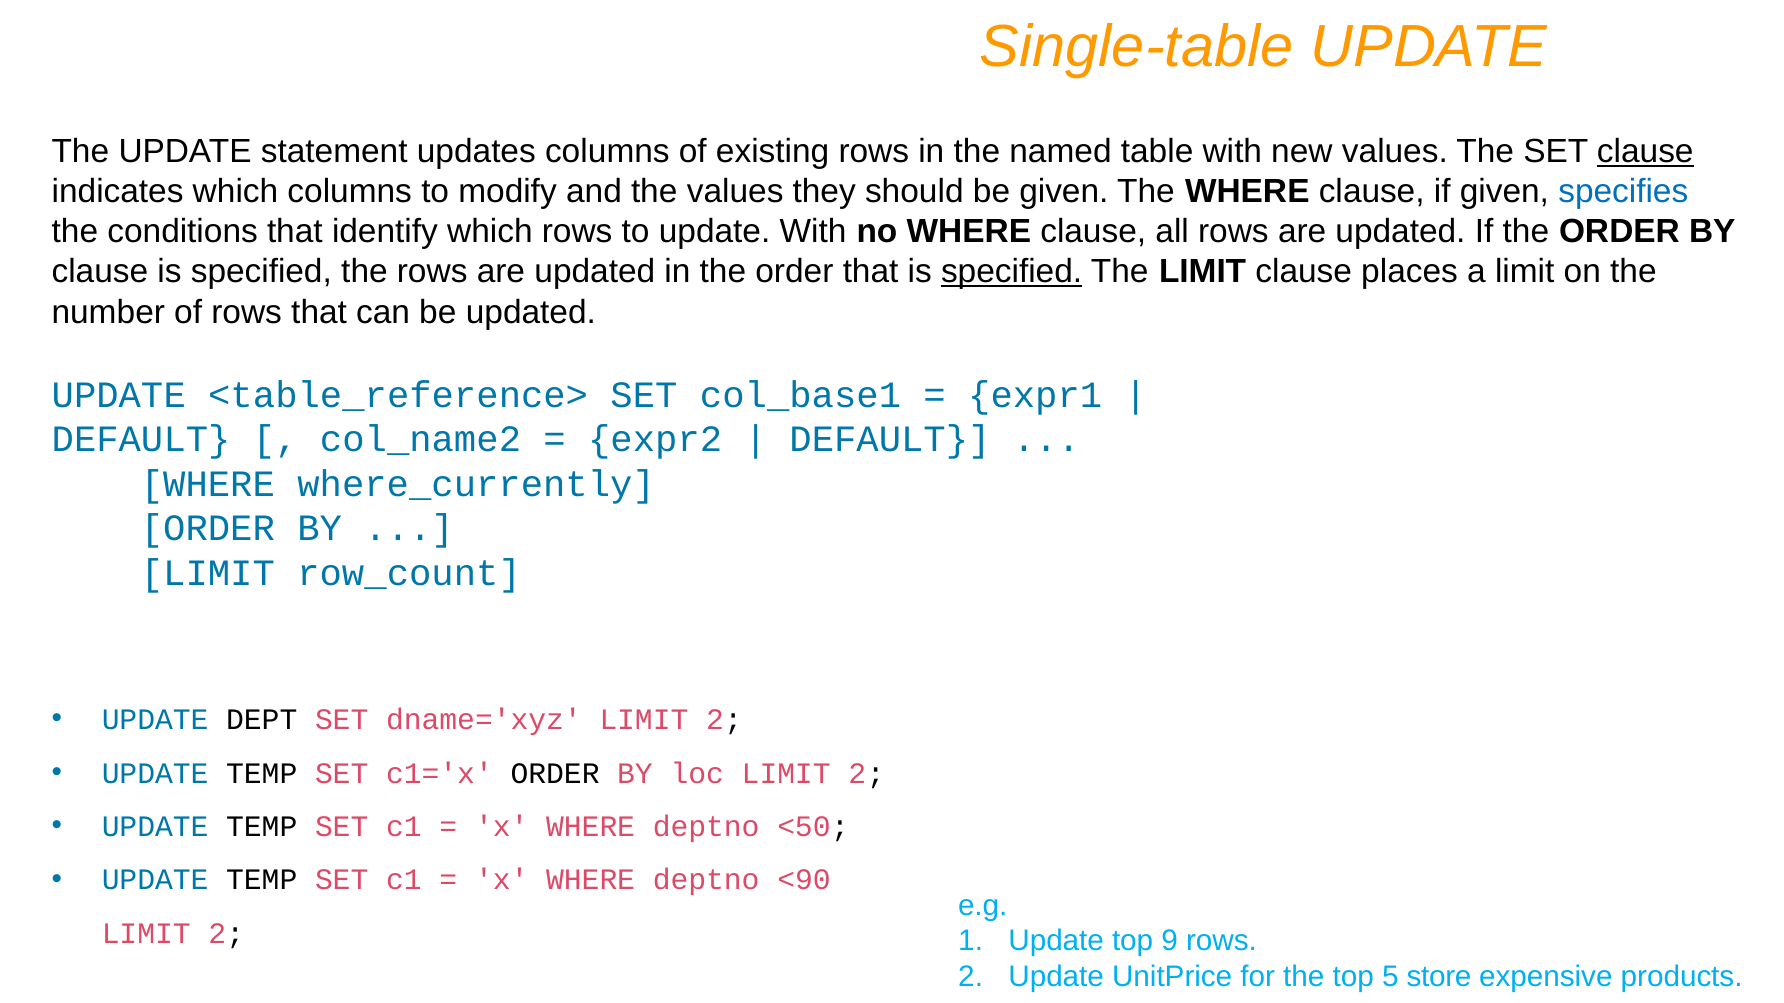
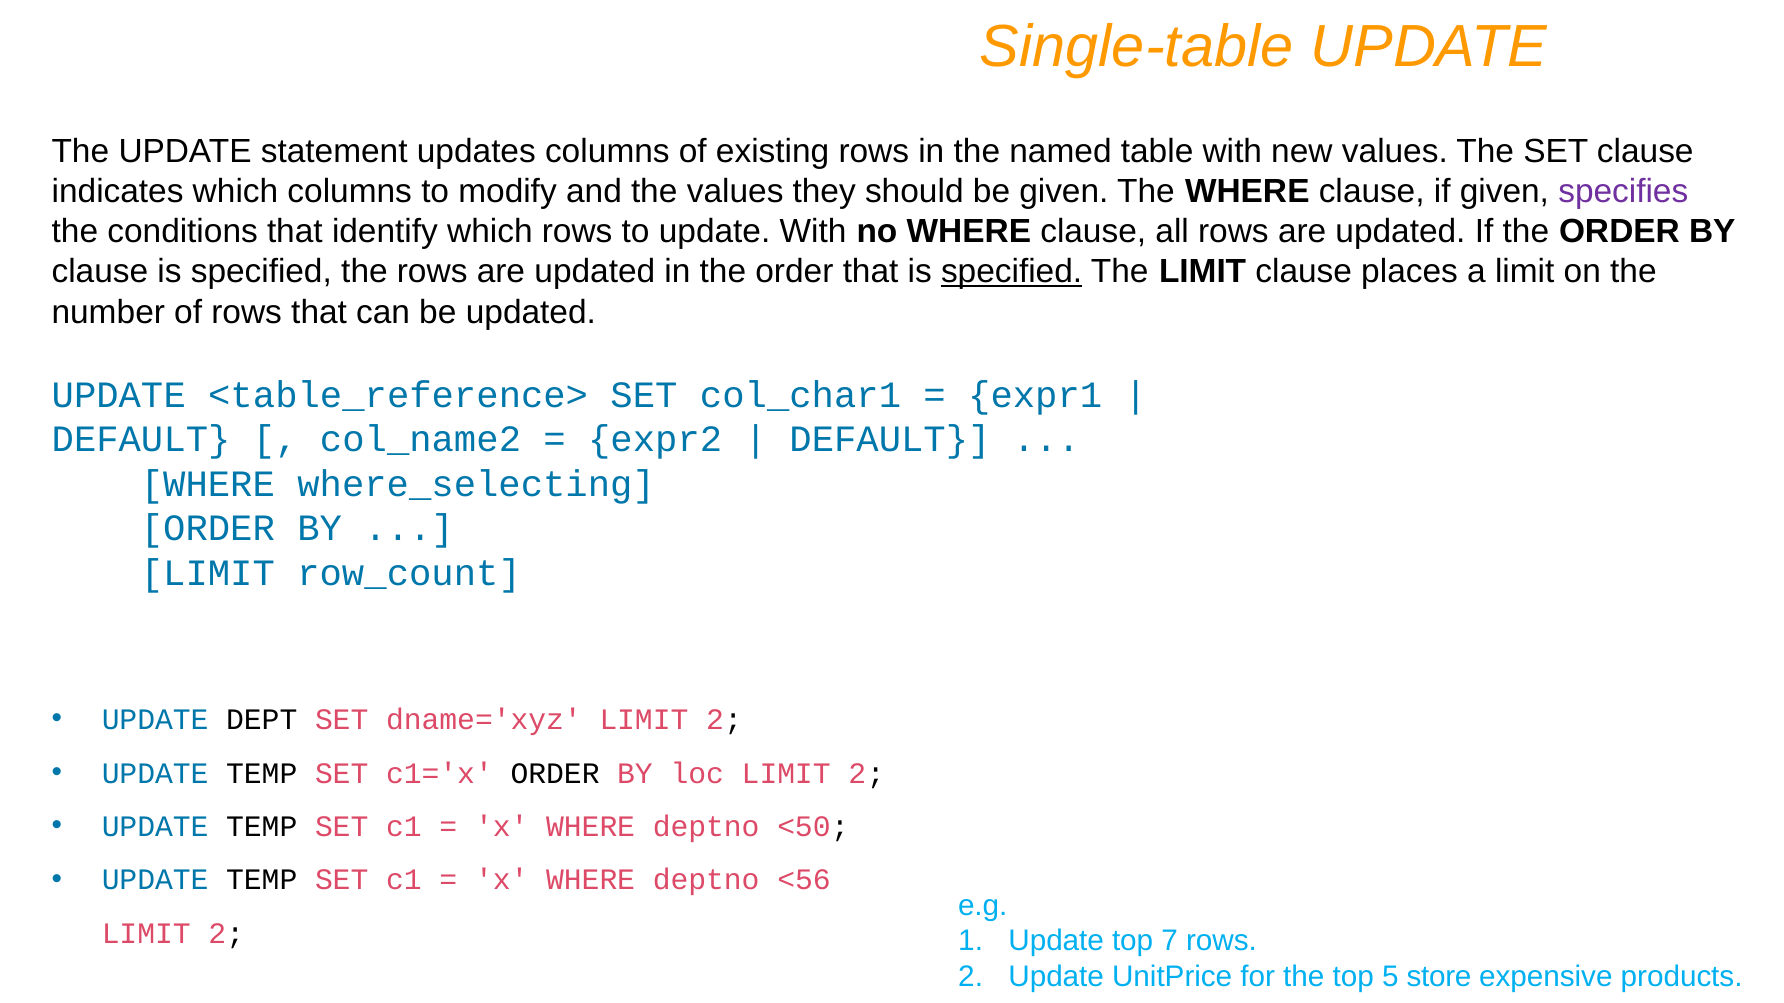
clause underline: present -> none (1645, 152)
specifies colour: blue -> purple (1623, 192)
col_base1: col_base1 -> col_char1 (801, 395)
where_currently: where_currently -> where_selecting (476, 484)
<90: <90 -> <56 (804, 881)
9: 9 -> 7 (1170, 942)
